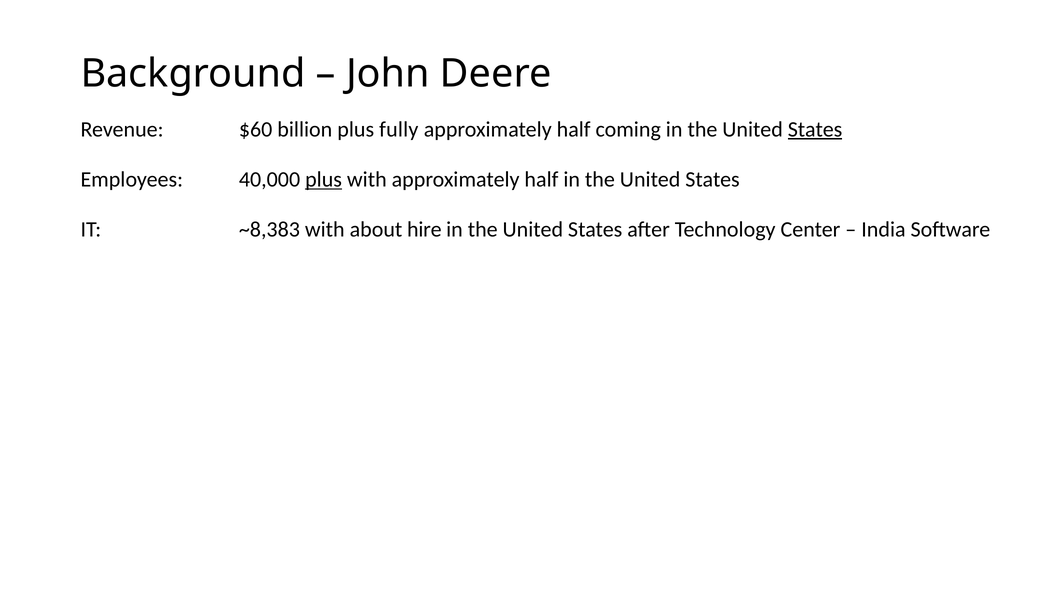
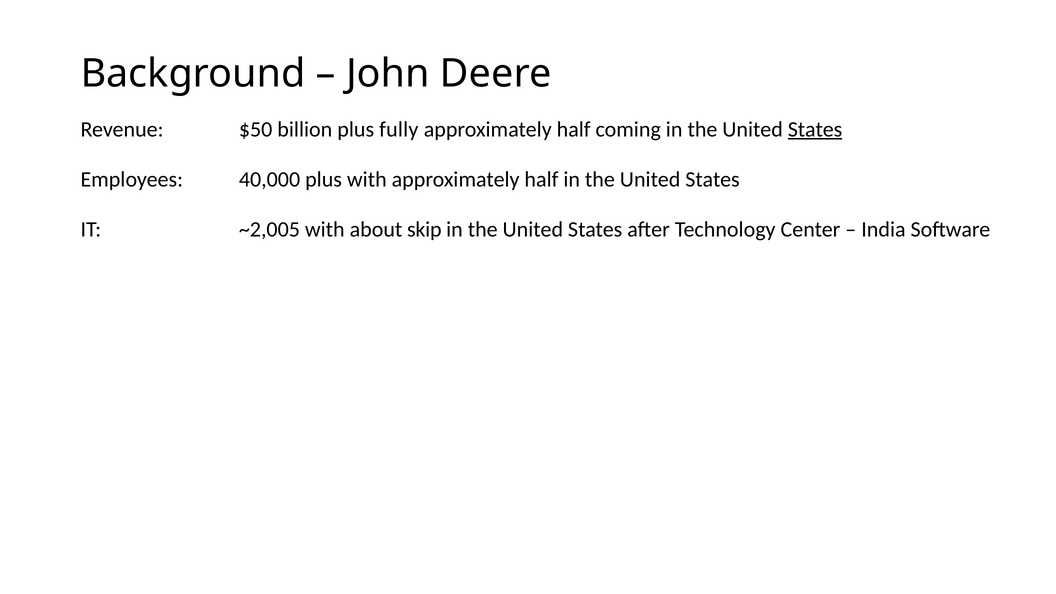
$60: $60 -> $50 (256, 129)
plus underline: present -> none (324, 179)
~8,383: ~8,383 -> ~2,005 (269, 230)
hire: hire -> skip (424, 230)
